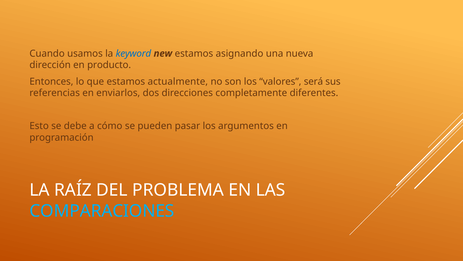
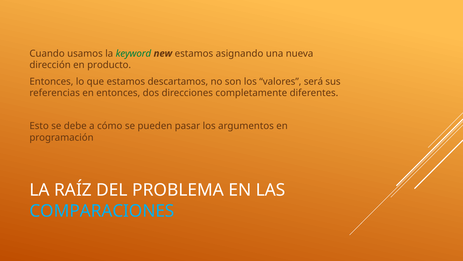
keyword colour: blue -> green (133, 53)
actualmente: actualmente -> descartamos (178, 81)
en enviarlos: enviarlos -> entonces (118, 93)
